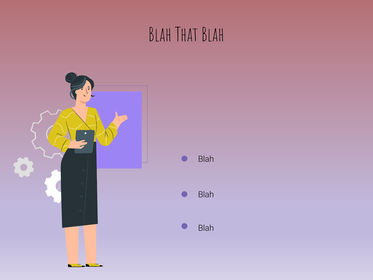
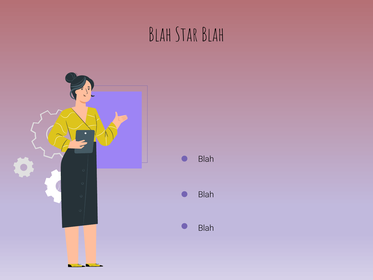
That: That -> Star (186, 35)
